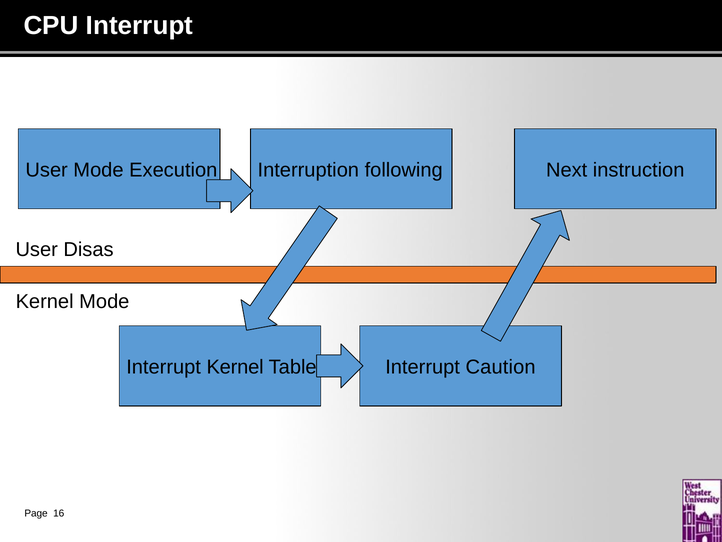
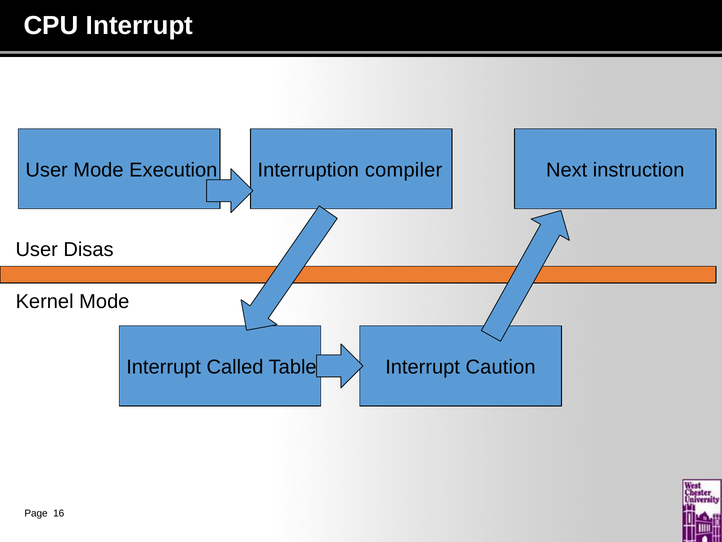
following: following -> compiler (404, 170)
Interrupt Kernel: Kernel -> Called (235, 367)
